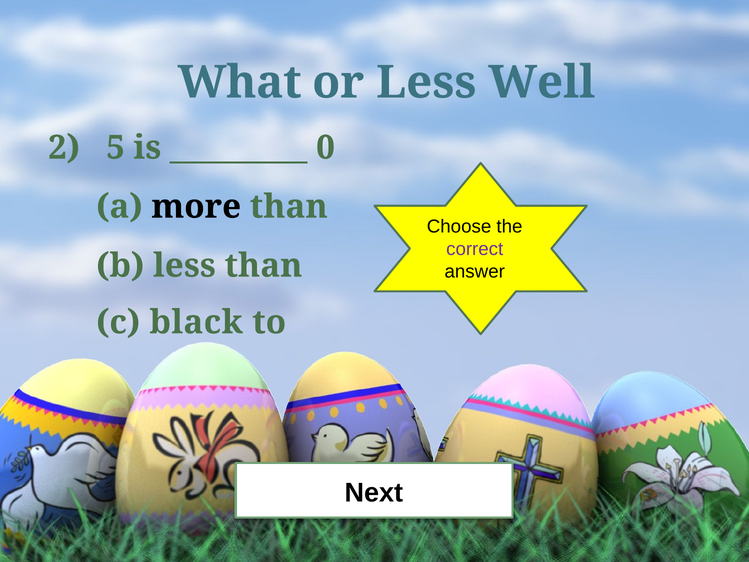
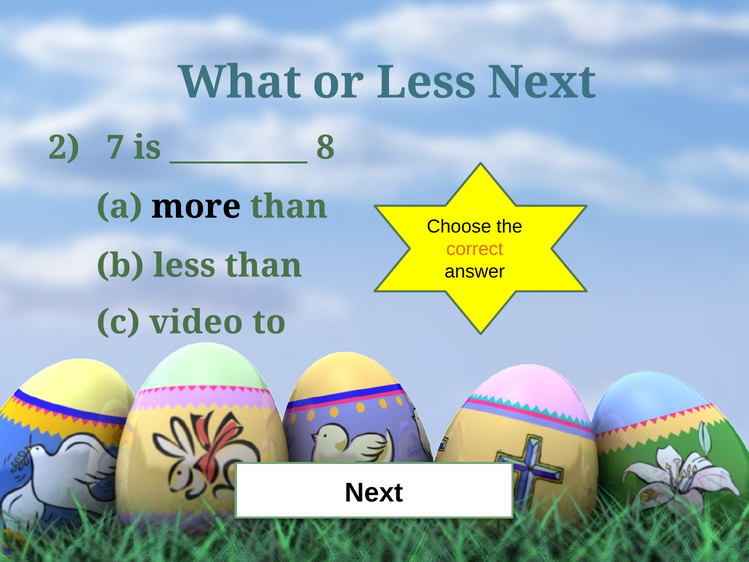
Less Well: Well -> Next (542, 82)
5: 5 -> 7 (115, 148)
0: 0 -> 8 (326, 148)
correct colour: purple -> orange (475, 249)
black: black -> video (196, 322)
